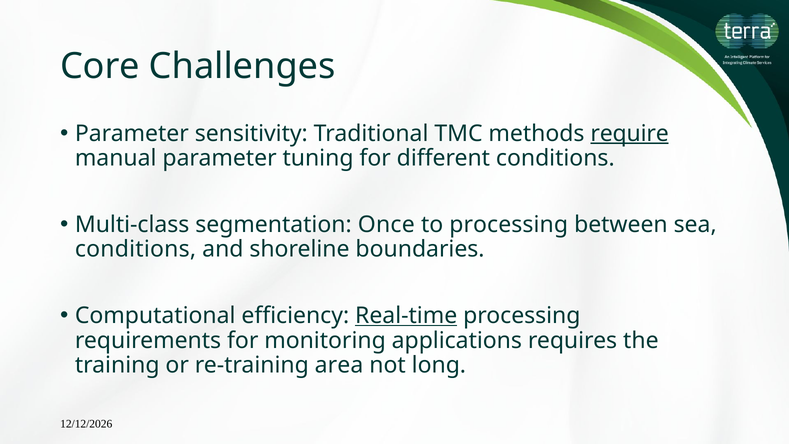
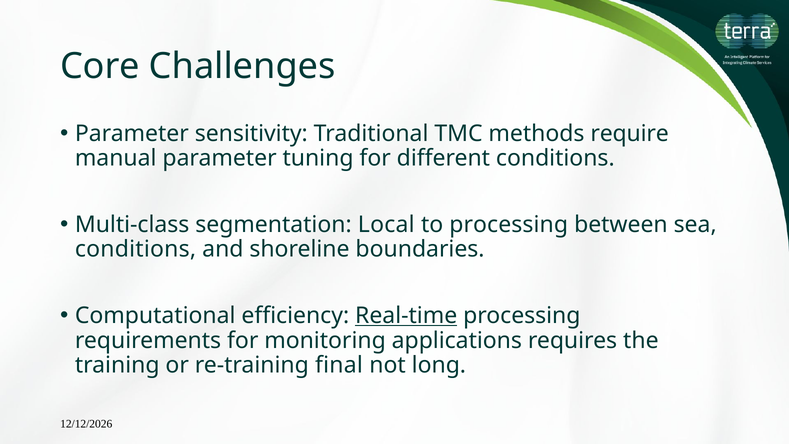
require underline: present -> none (630, 133)
Once: Once -> Local (386, 224)
area: area -> final (339, 365)
